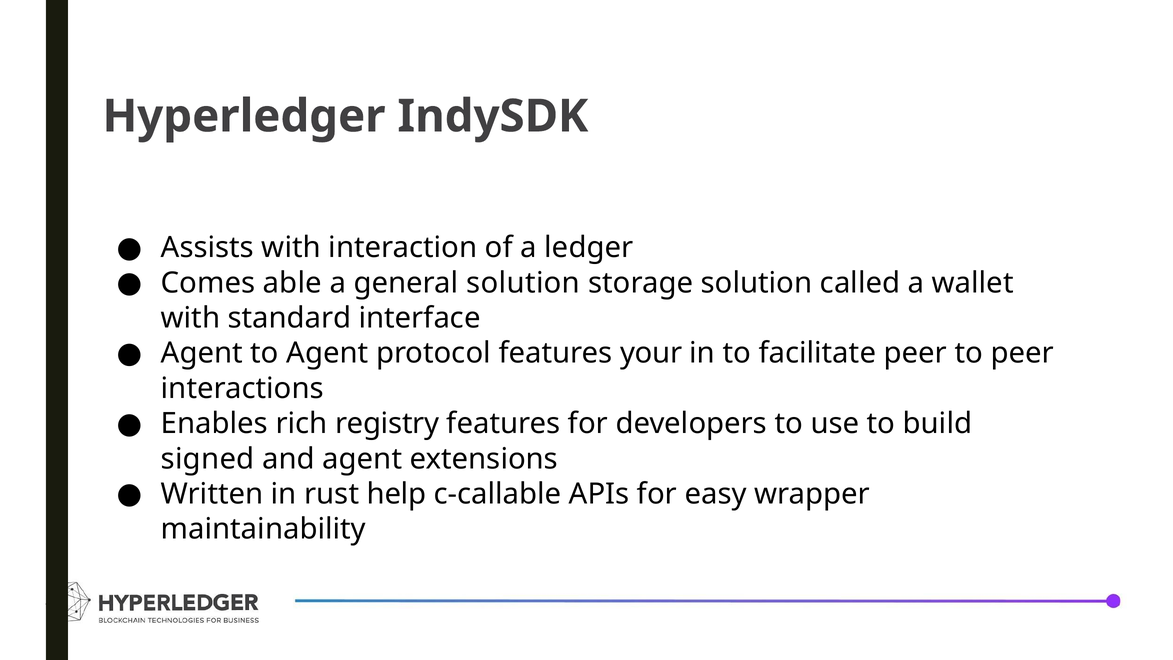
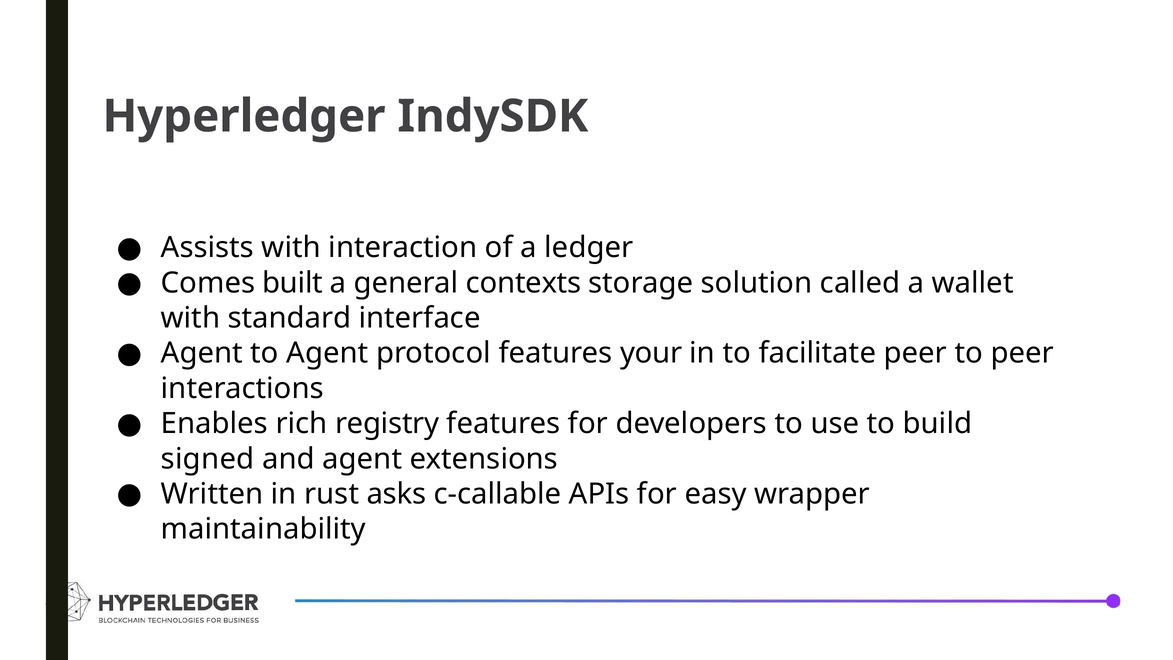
able: able -> built (293, 283)
general solution: solution -> contexts (524, 283)
help: help -> asks (396, 494)
